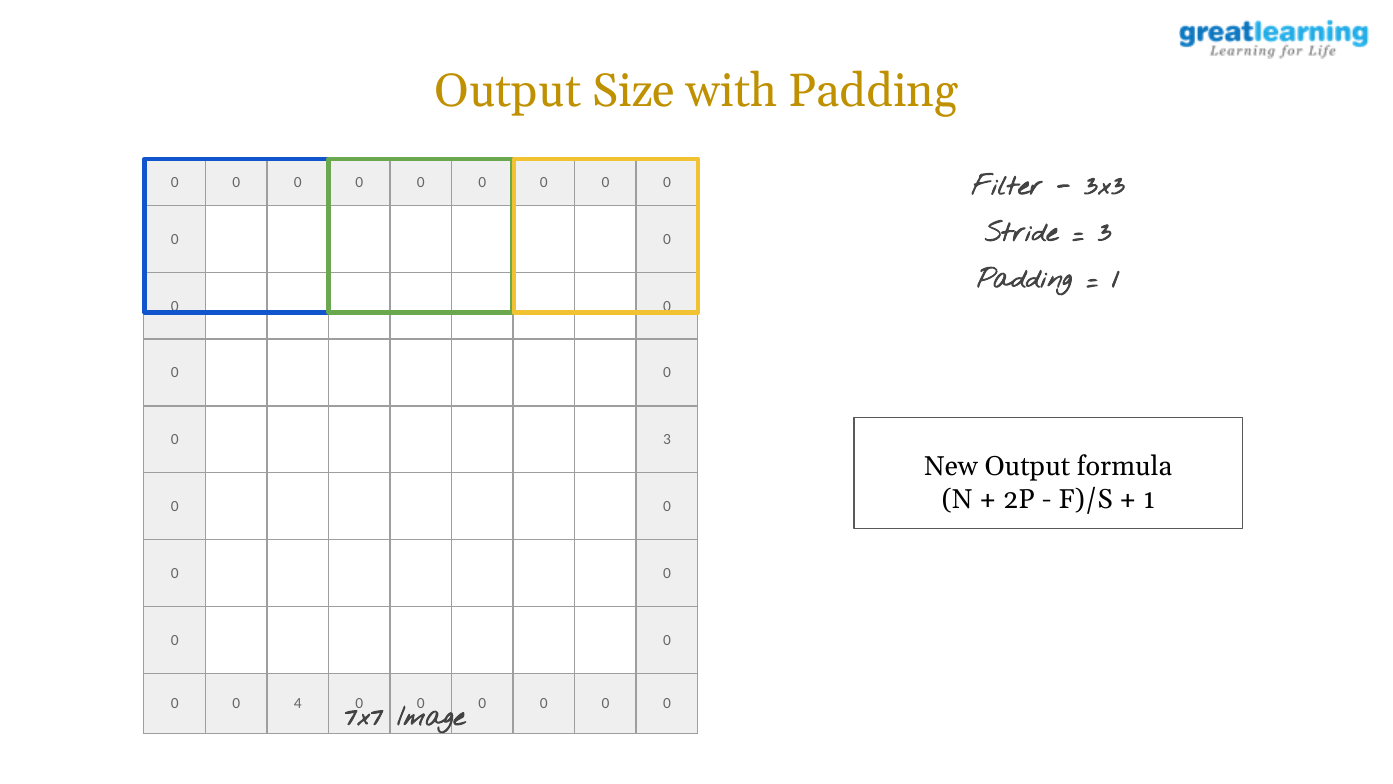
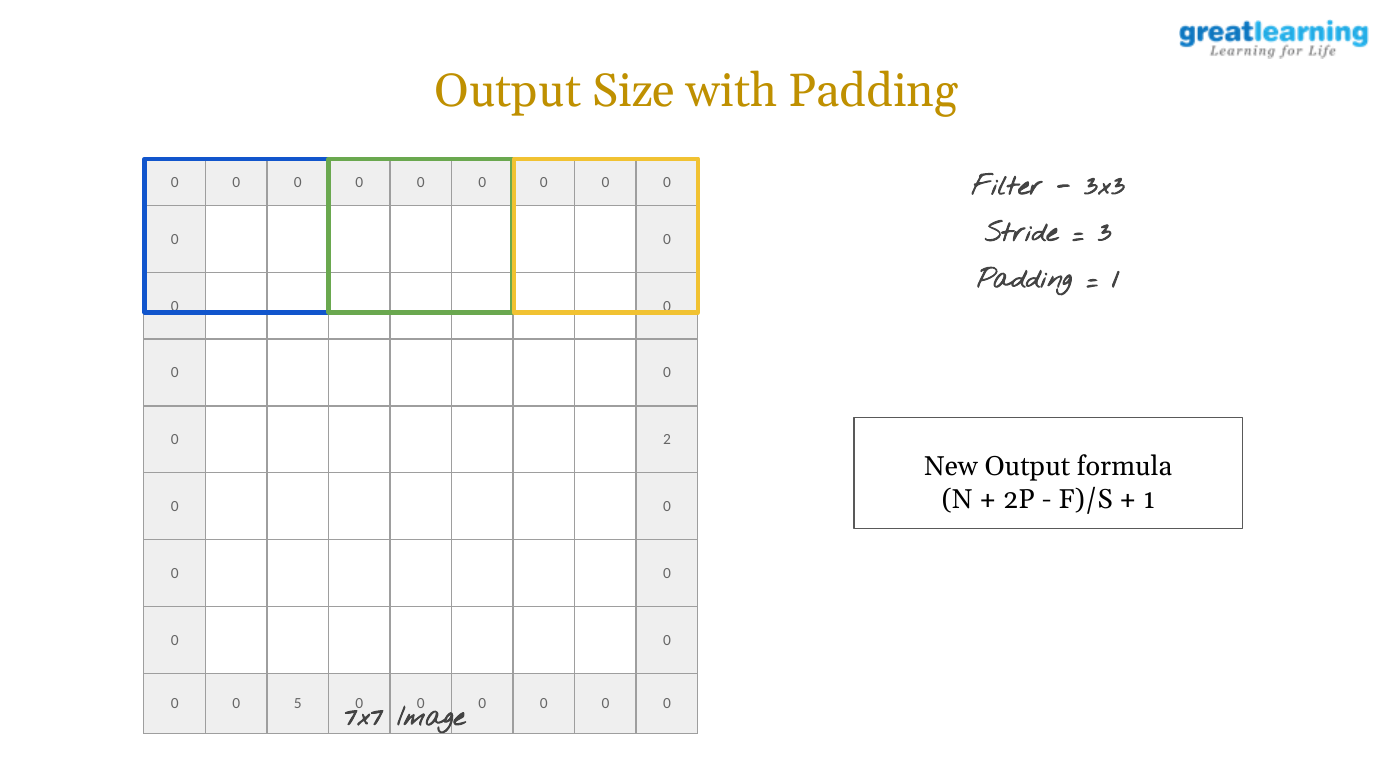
0 3: 3 -> 2 (667, 439)
4: 4 -> 5 (298, 703)
